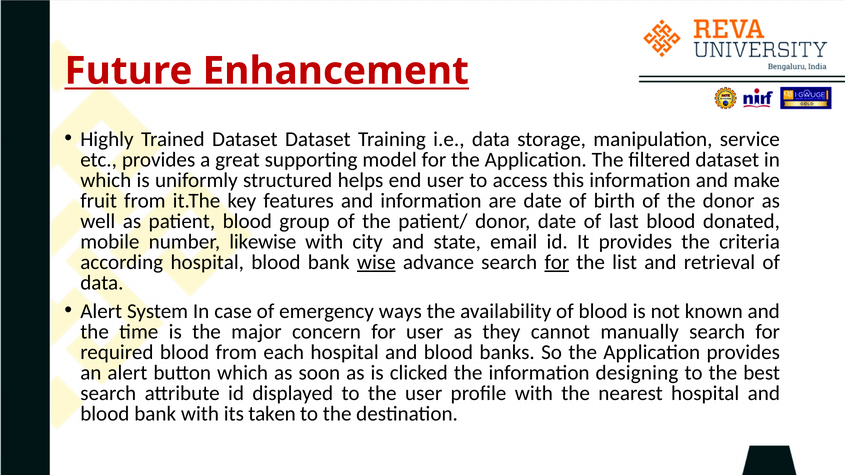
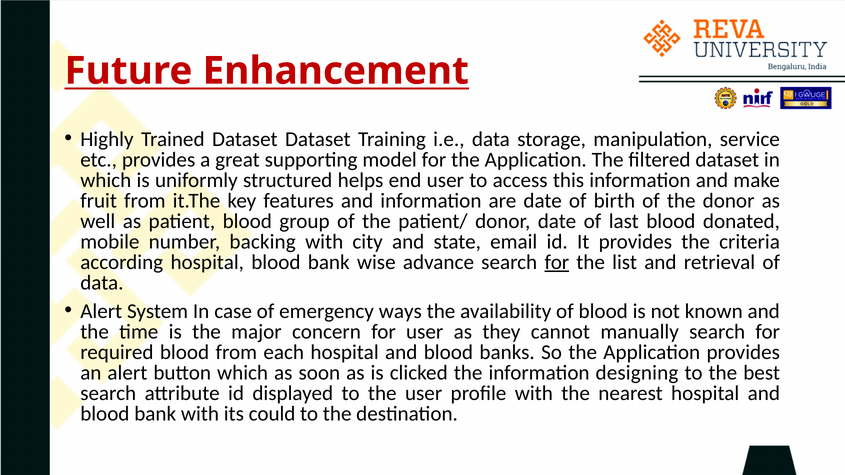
likewise: likewise -> backing (263, 242)
wise underline: present -> none (376, 262)
taken: taken -> could (272, 414)
